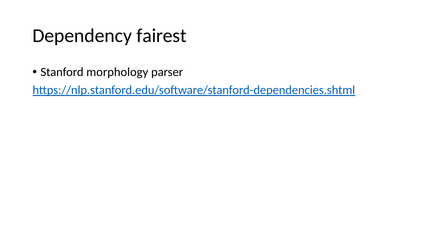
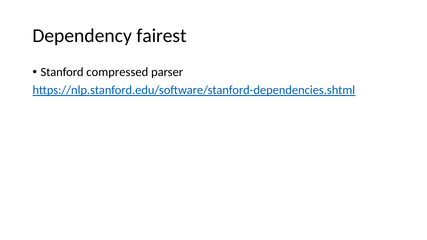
morphology: morphology -> compressed (117, 72)
